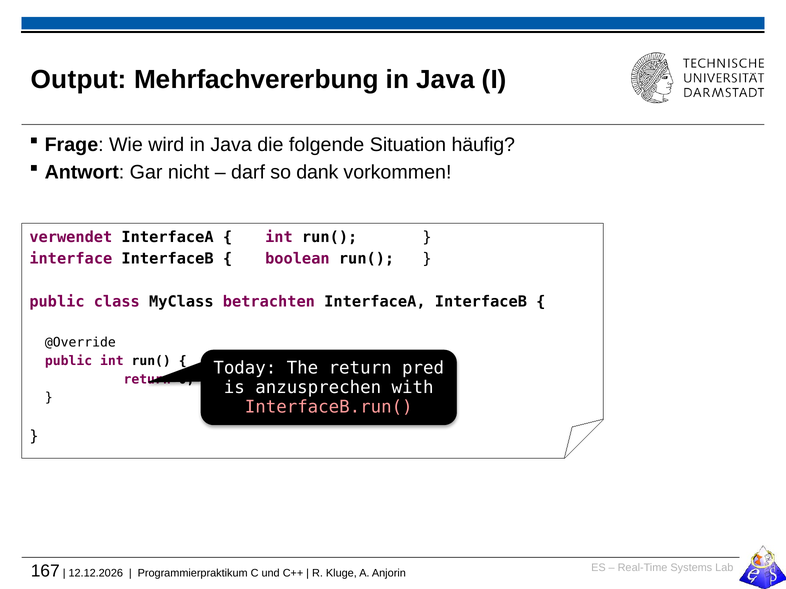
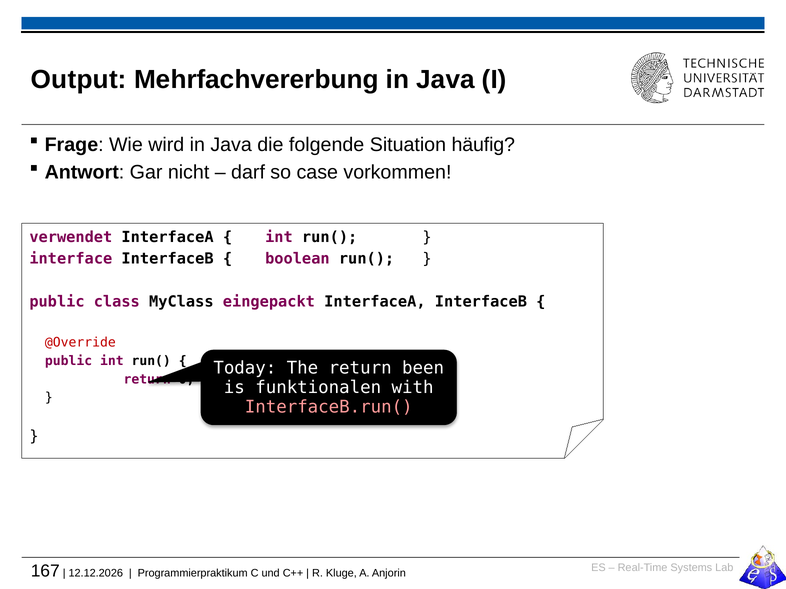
dank: dank -> case (317, 172)
betrachten: betrachten -> eingepackt (269, 302)
@Override colour: black -> red (80, 343)
pred: pred -> been (423, 368)
anzusprechen: anzusprechen -> funktionalen (318, 388)
